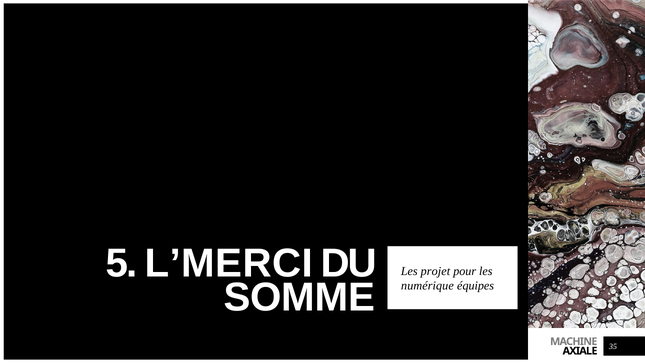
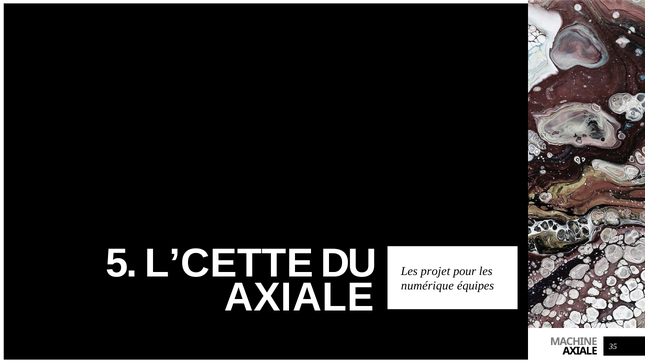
L’MERCI: L’MERCI -> L’CETTE (229, 264)
SOMME: SOMME -> AXIALE (299, 297)
